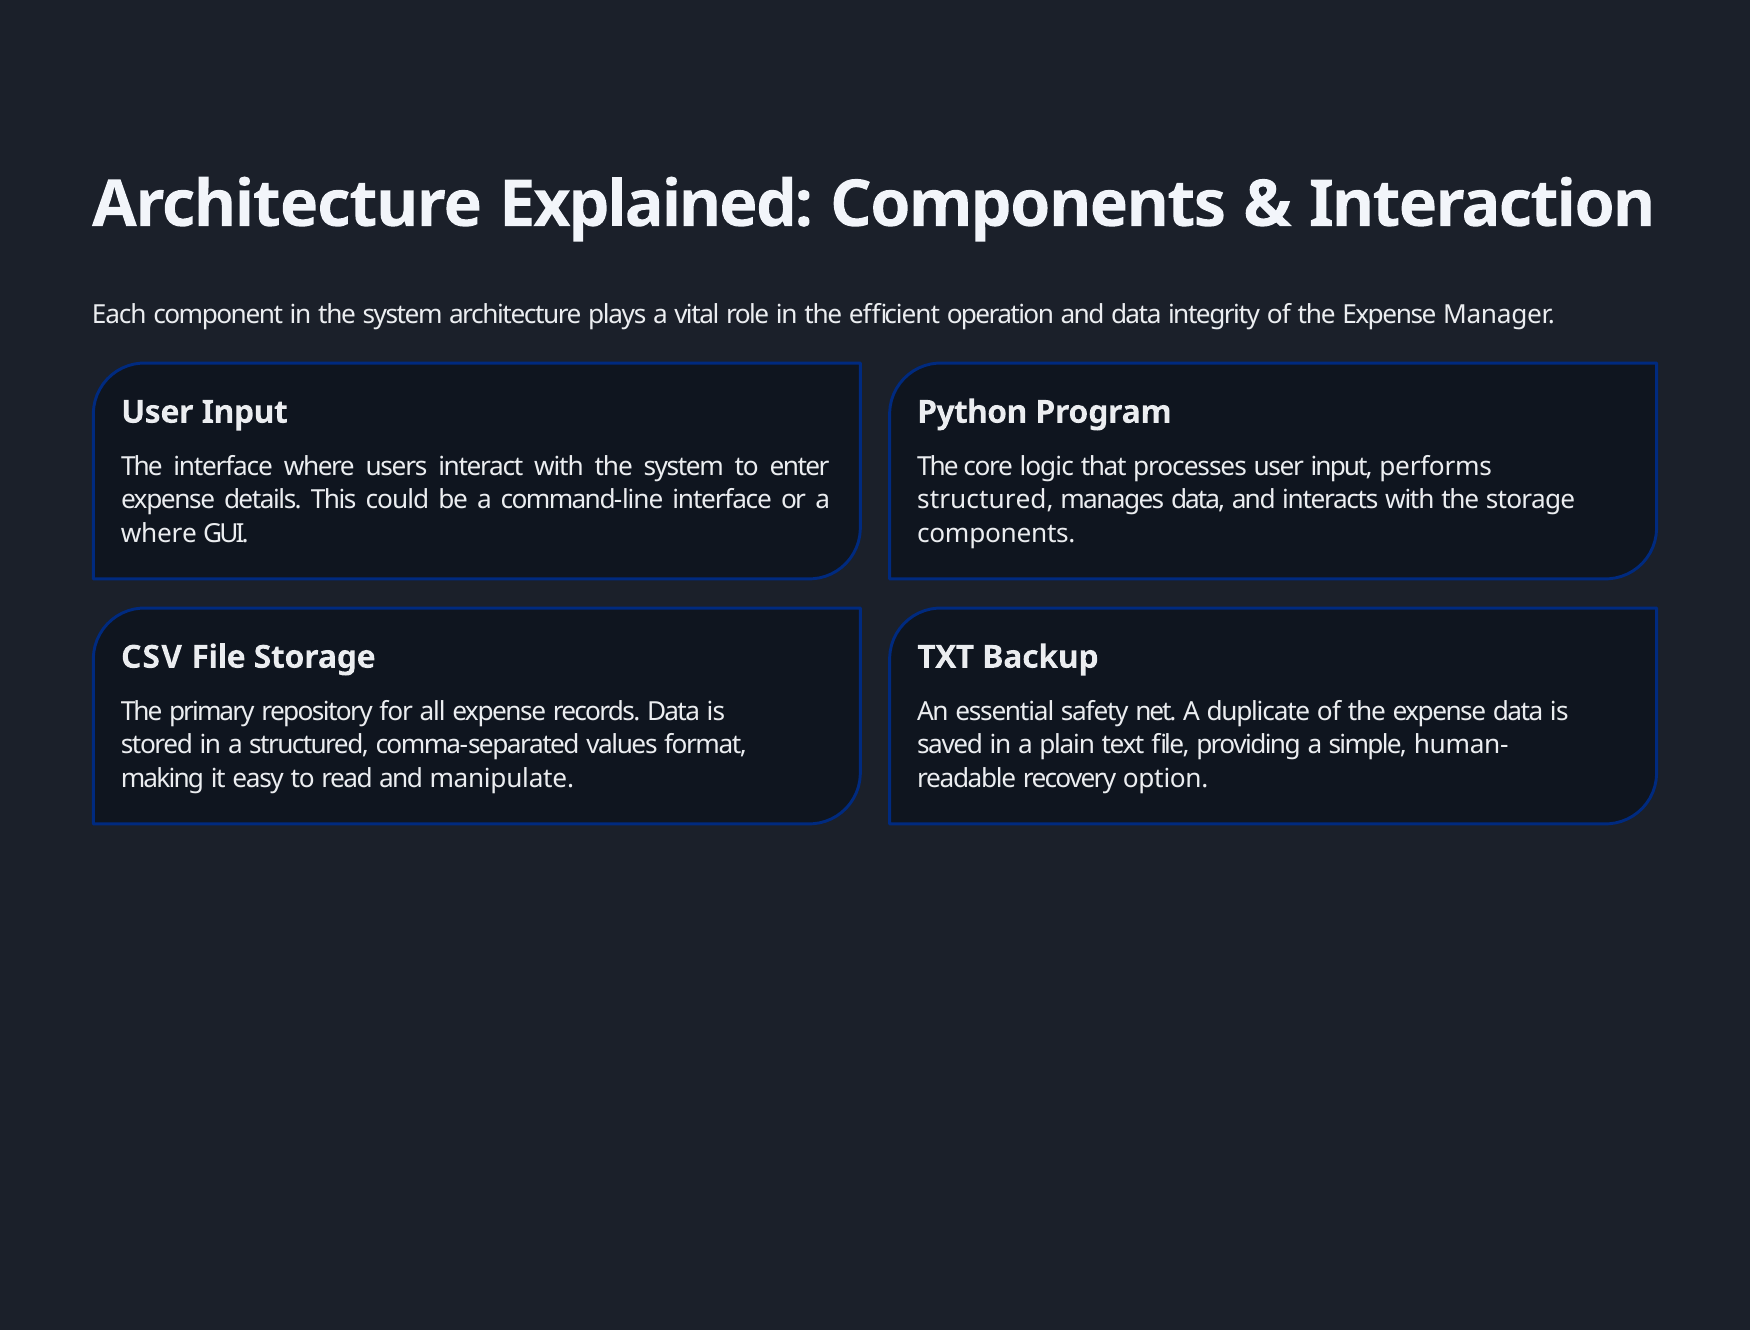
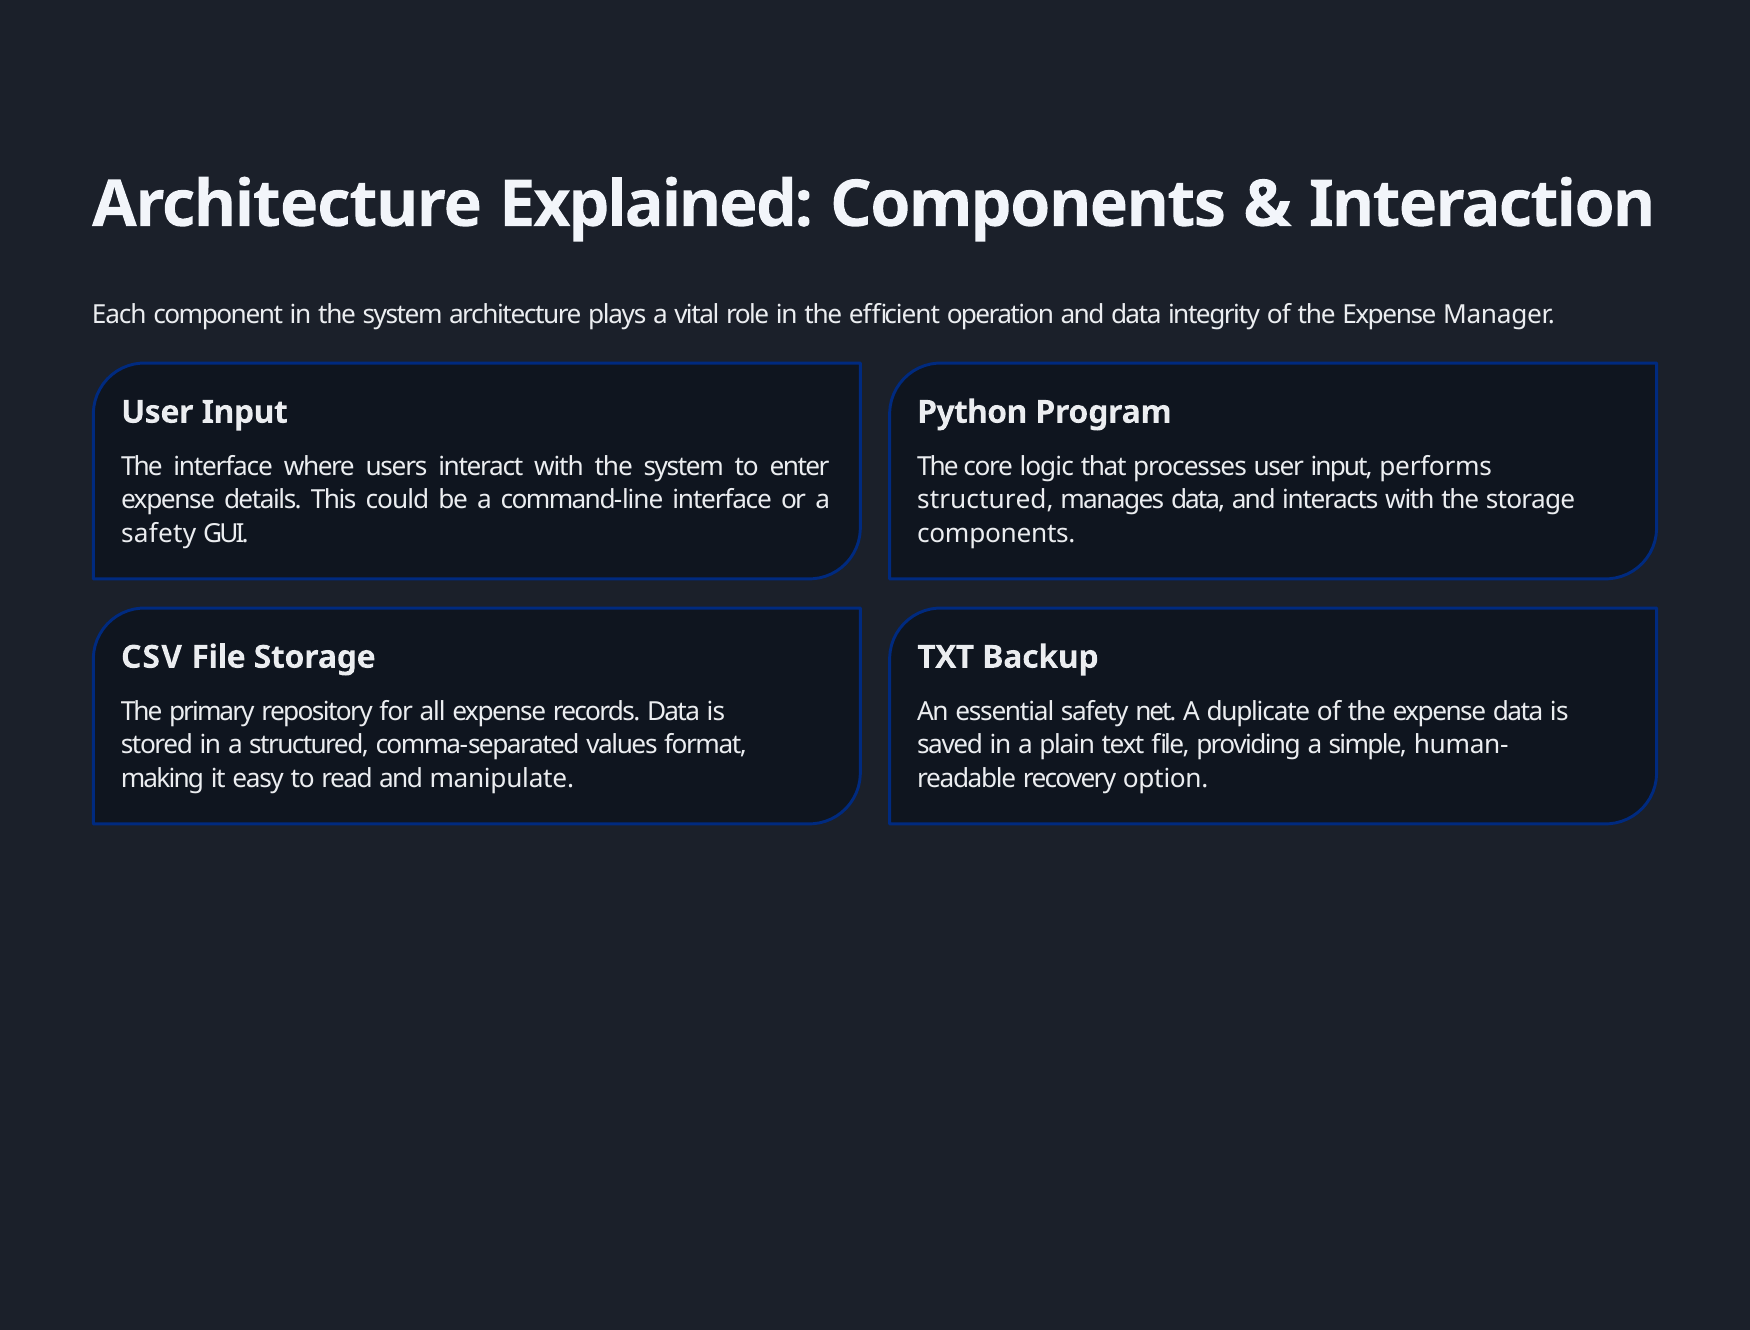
where: where -> safety (159, 534)
